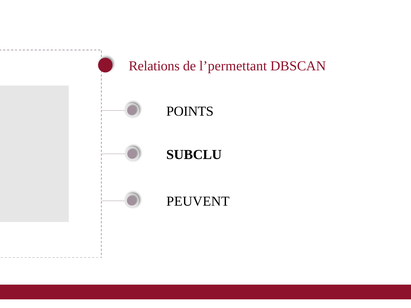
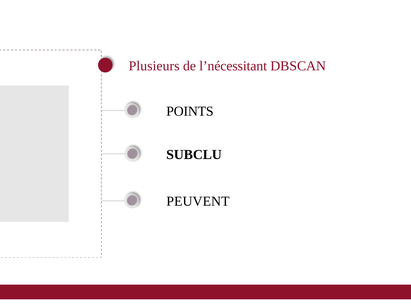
Relations: Relations -> Plusieurs (154, 66)
l’permettant: l’permettant -> l’nécessitant (233, 66)
